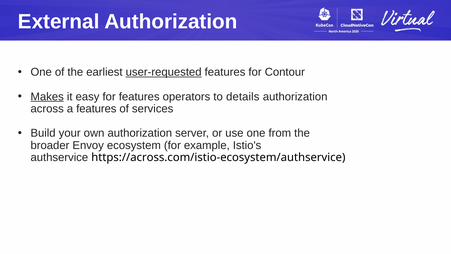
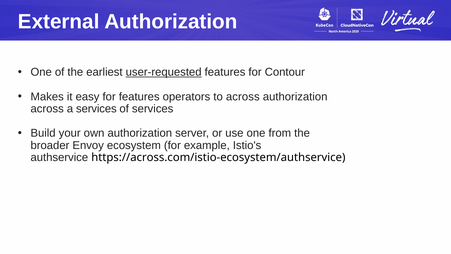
Makes underline: present -> none (47, 97)
to details: details -> across (243, 97)
a features: features -> services (96, 109)
